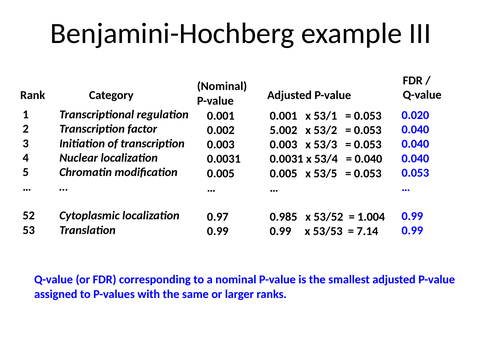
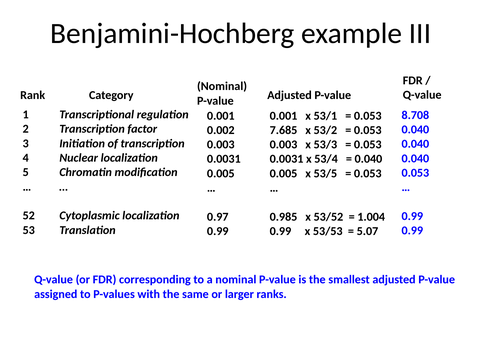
0.020: 0.020 -> 8.708 (415, 115)
5.002: 5.002 -> 7.685 (283, 130)
7.14: 7.14 -> 5.07 (367, 232)
